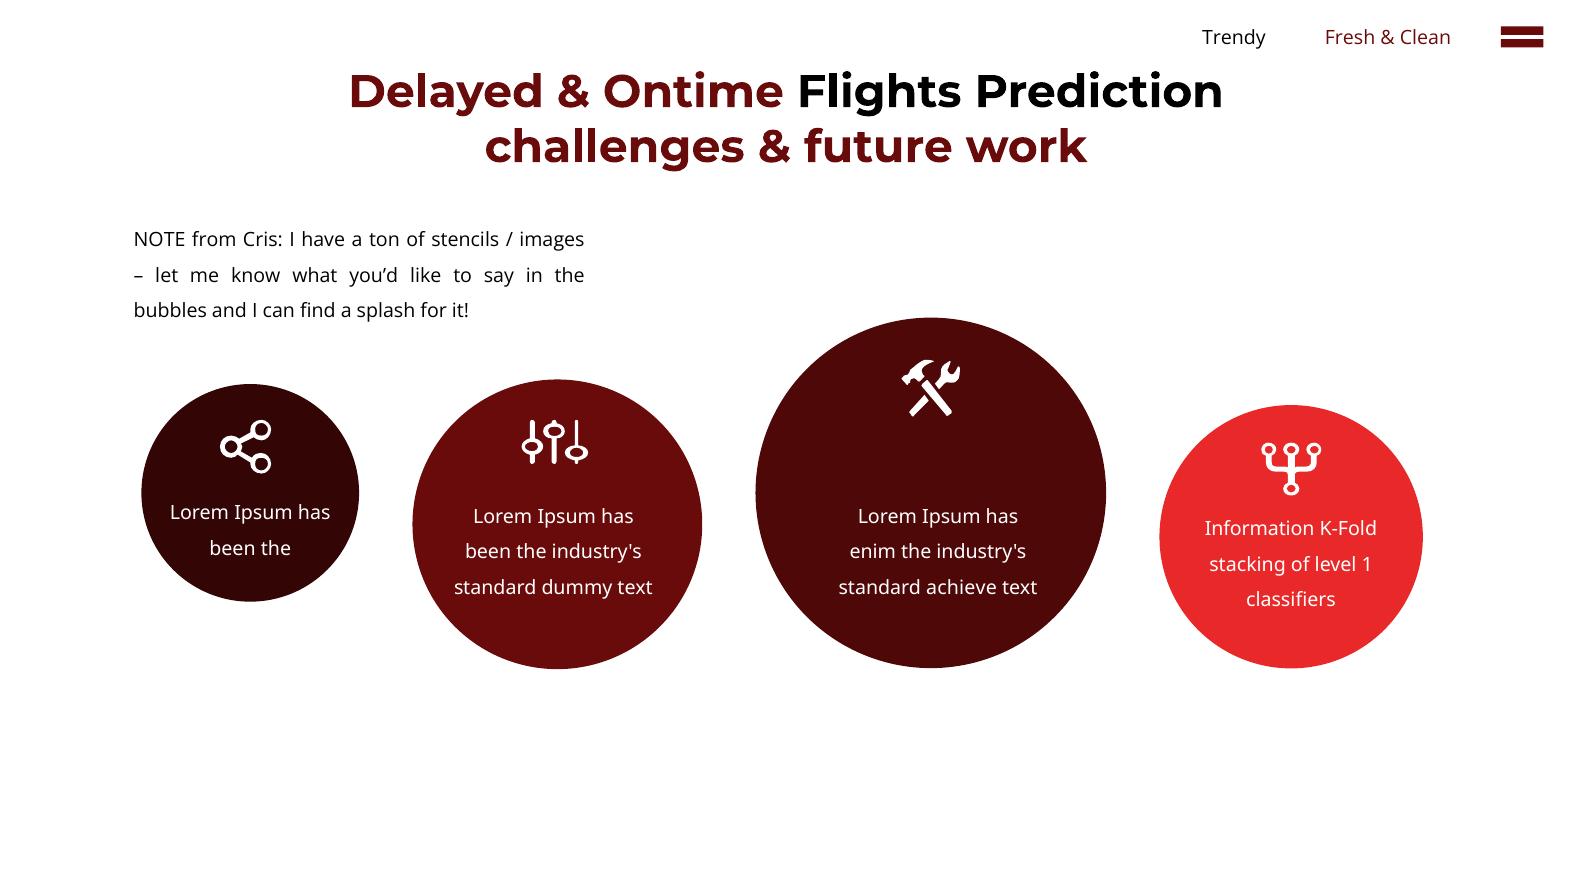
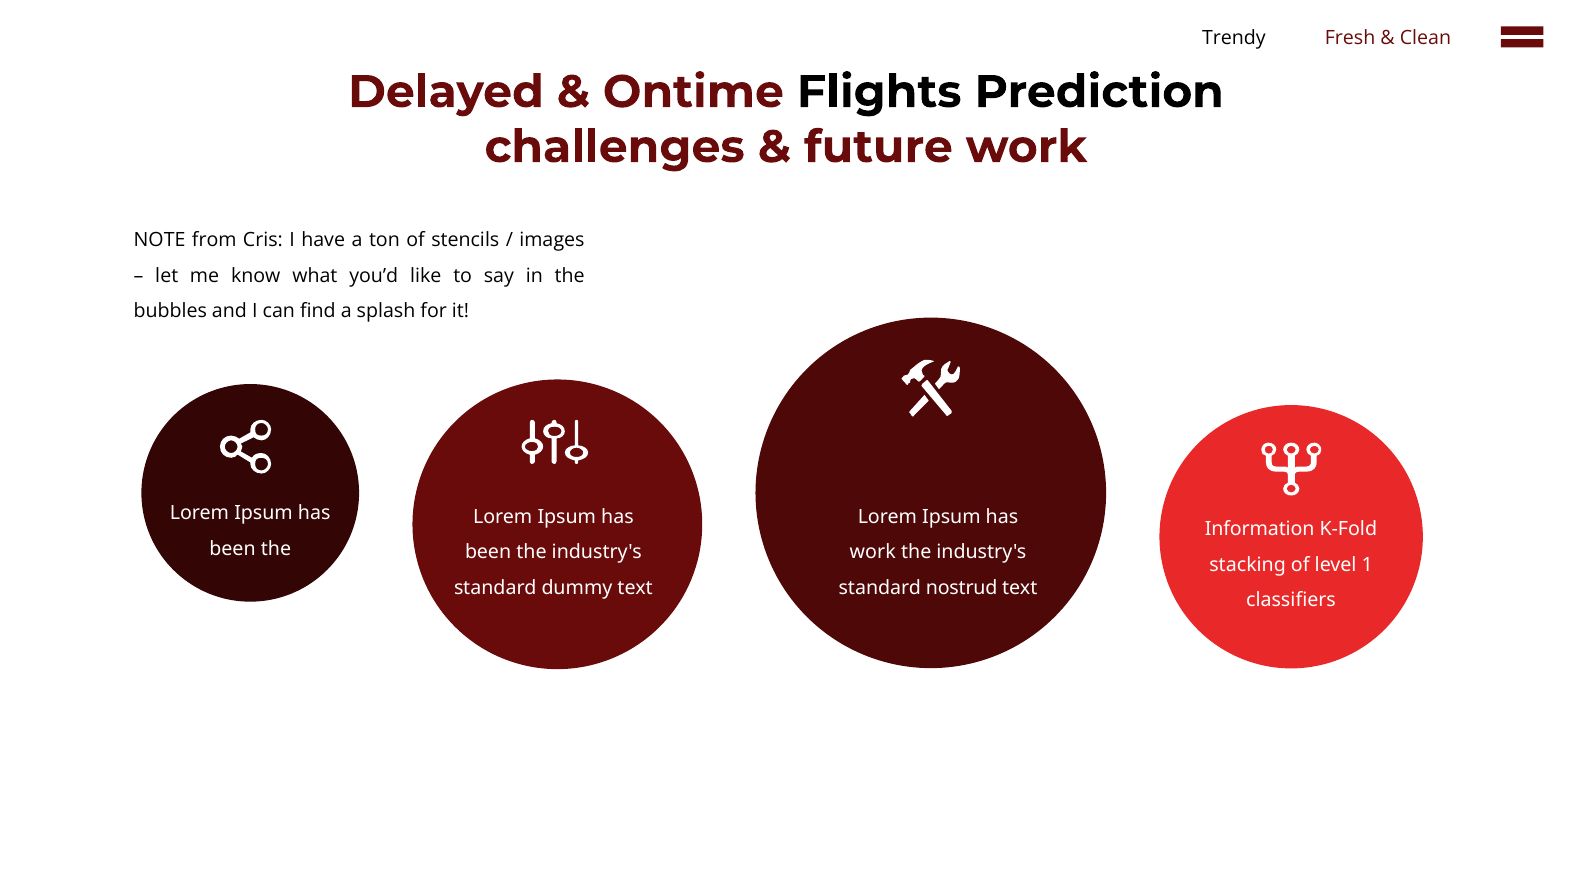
enim: enim -> work (873, 552)
achieve: achieve -> nostrud (962, 588)
